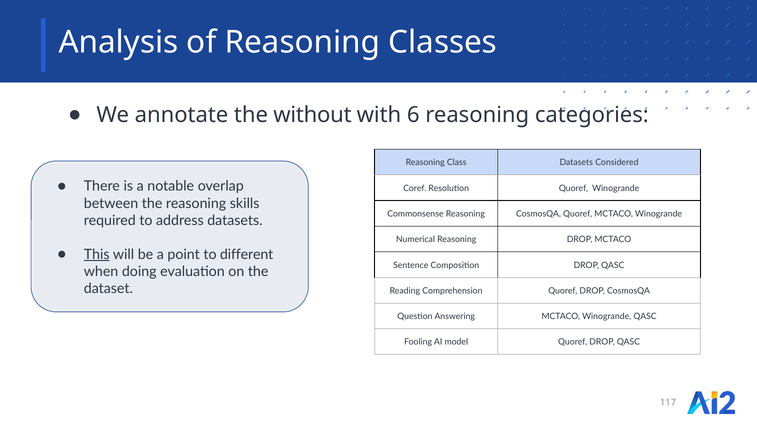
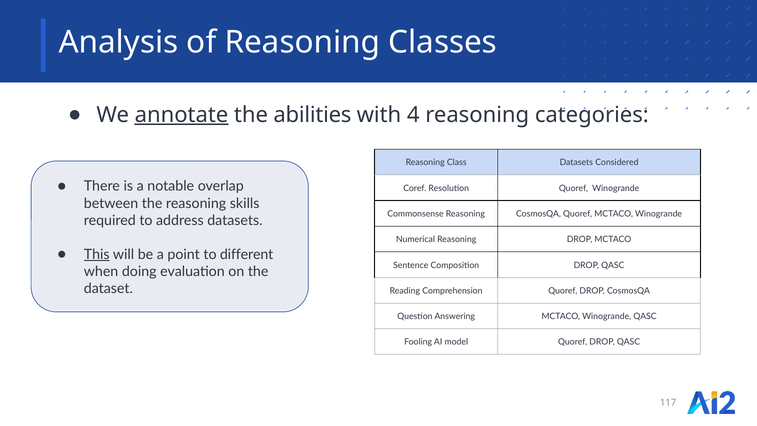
annotate underline: none -> present (181, 115)
without: without -> abilities (312, 115)
6: 6 -> 4 (413, 115)
